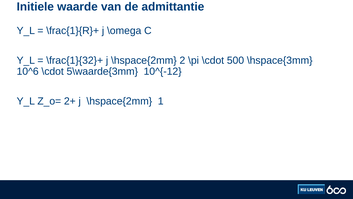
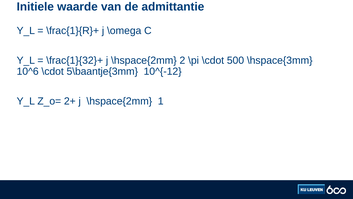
5\waarde{3mm: 5\waarde{3mm -> 5\baantje{3mm (102, 71)
